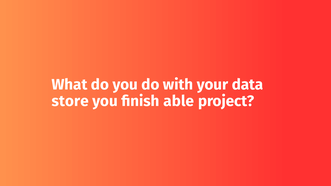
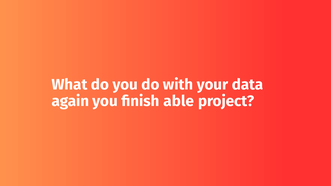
store: store -> again (70, 101)
